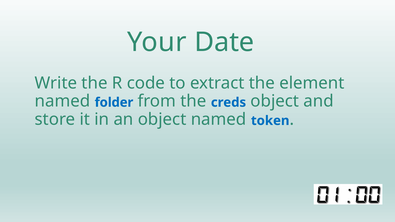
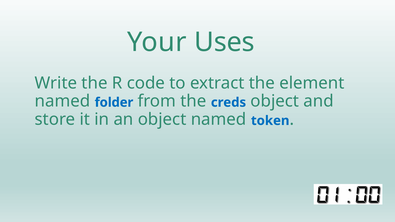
Date: Date -> Uses (224, 42)
